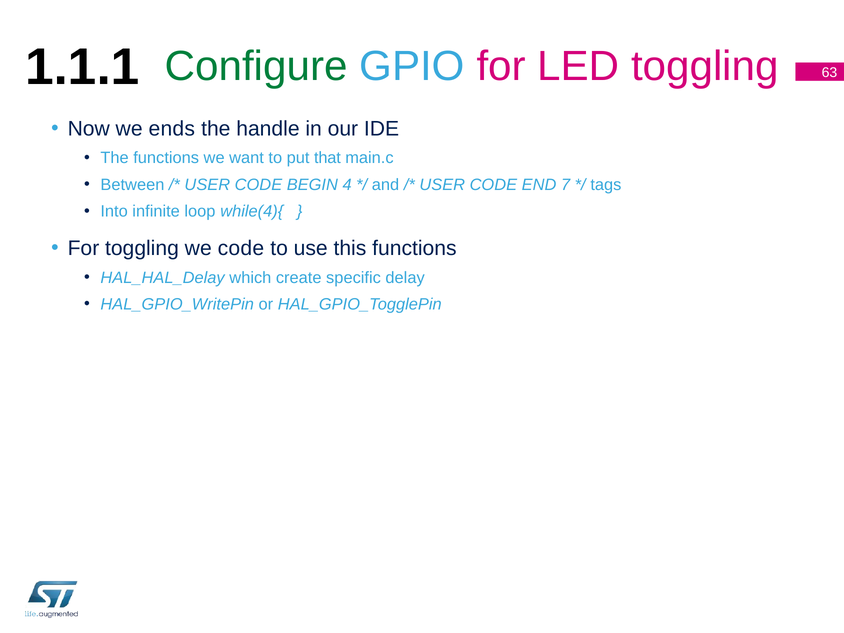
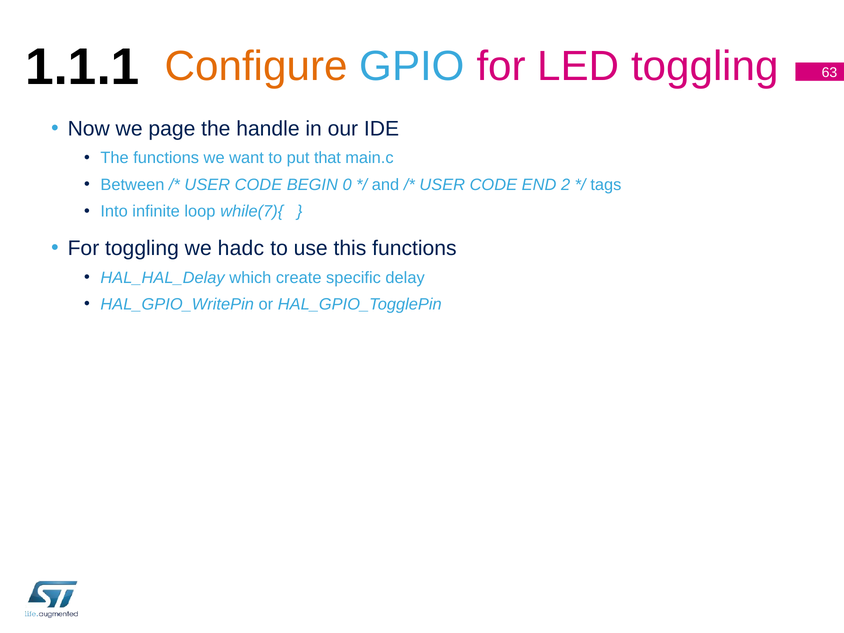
Configure colour: green -> orange (256, 66)
ends: ends -> page (172, 129)
4: 4 -> 0 (347, 185)
7: 7 -> 2 (566, 185)
while(4){: while(4){ -> while(7){ (252, 212)
we code: code -> hadc (241, 248)
